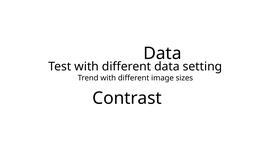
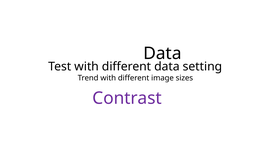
Contrast colour: black -> purple (127, 99)
